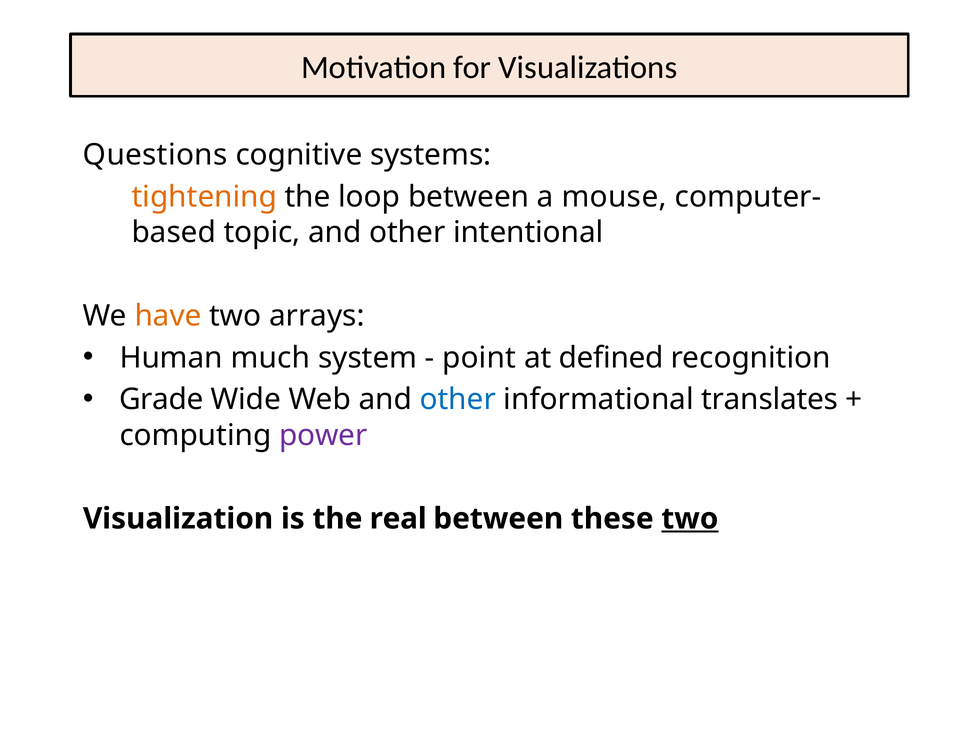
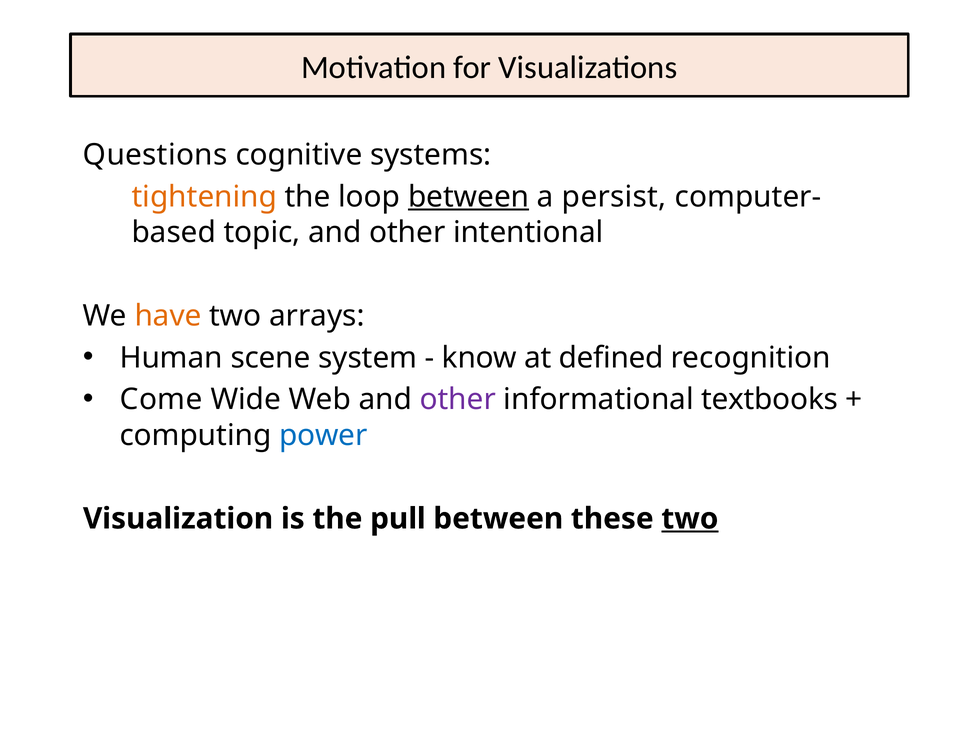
between underline: none -> present (469, 197)
mouse: mouse -> persist (614, 197)
much: much -> scene (271, 358)
point: point -> know (479, 358)
Grade: Grade -> Come (161, 399)
other colour: blue -> purple (458, 399)
translates: translates -> textbooks (770, 399)
power colour: purple -> blue (323, 435)
real: real -> pull (398, 519)
